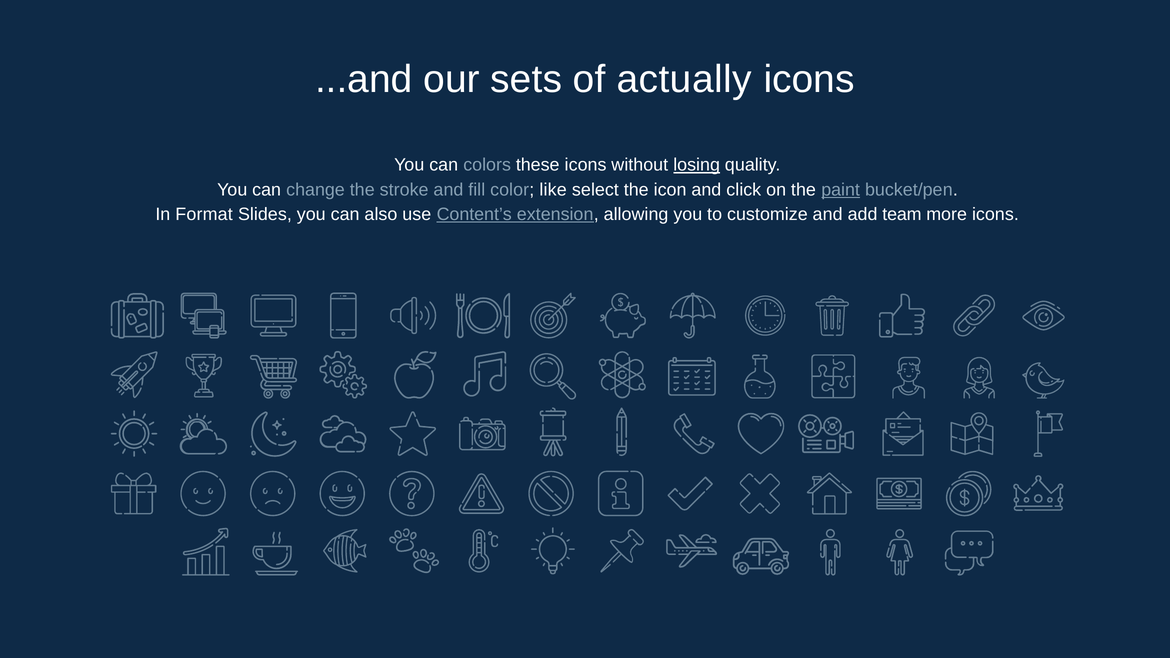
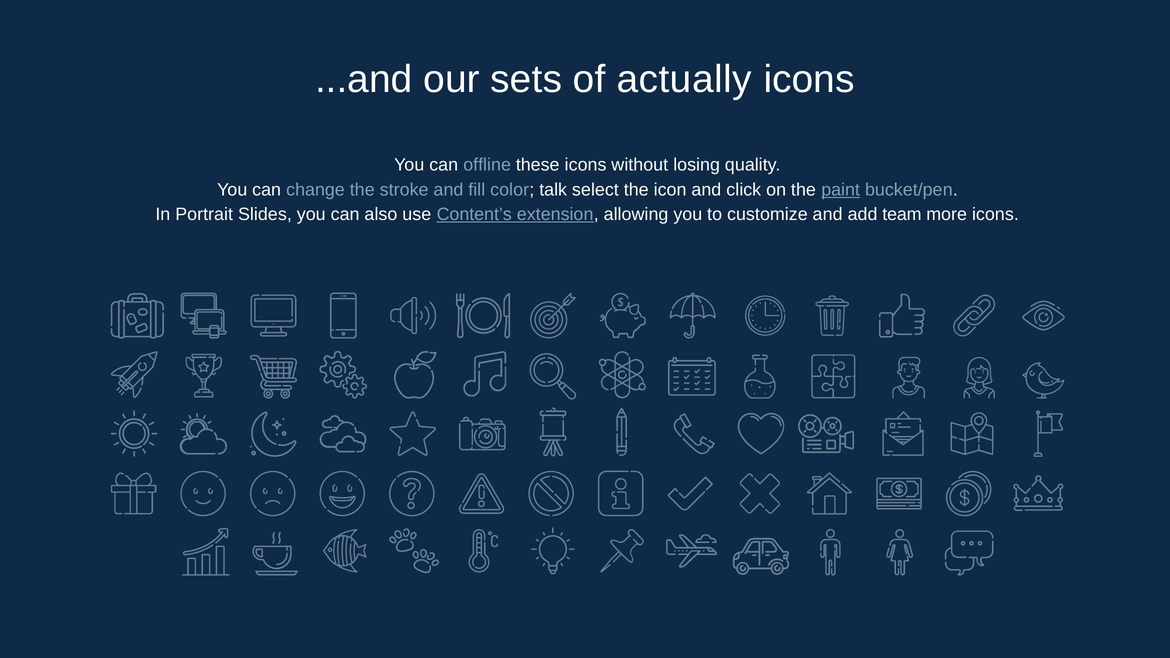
colors: colors -> offline (487, 165)
losing underline: present -> none (697, 165)
like: like -> talk (553, 190)
Format: Format -> Portrait (204, 214)
